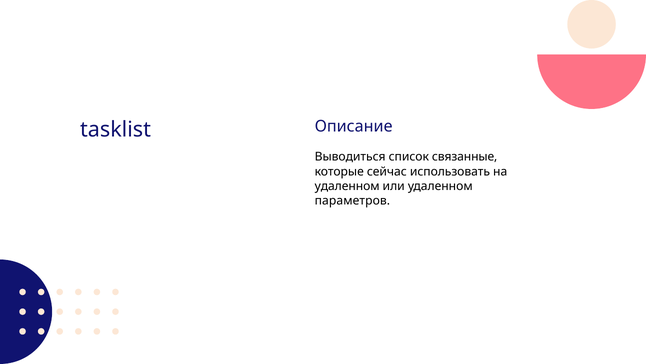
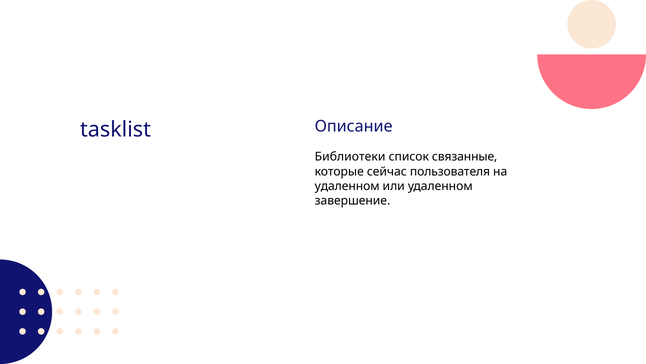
Выводиться: Выводиться -> Библиотеки (350, 157)
использовать: использовать -> пользователя (450, 171)
параметров: параметров -> завершение (352, 200)
